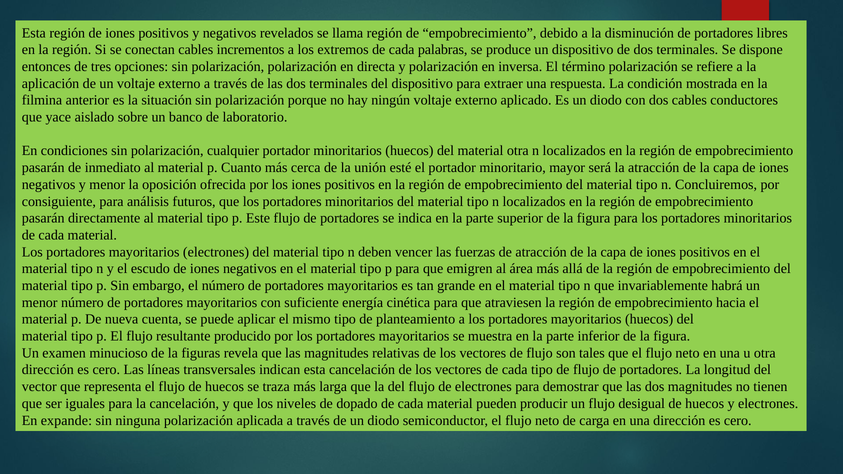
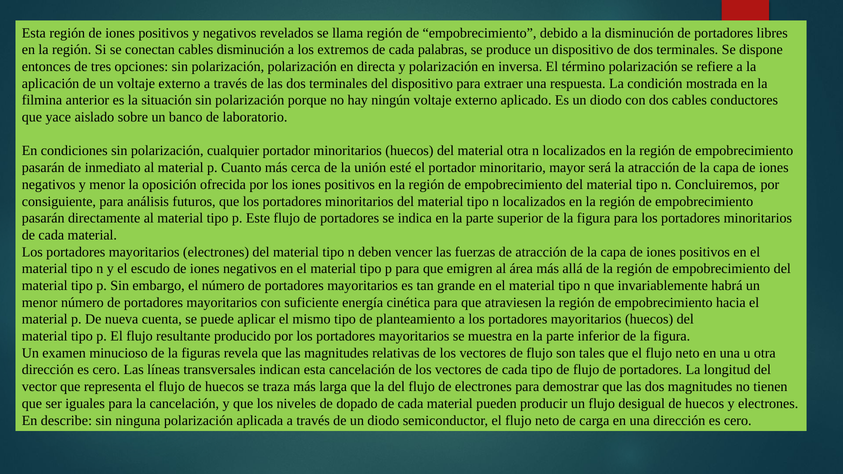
cables incrementos: incrementos -> disminución (251, 50)
expande: expande -> describe (66, 421)
